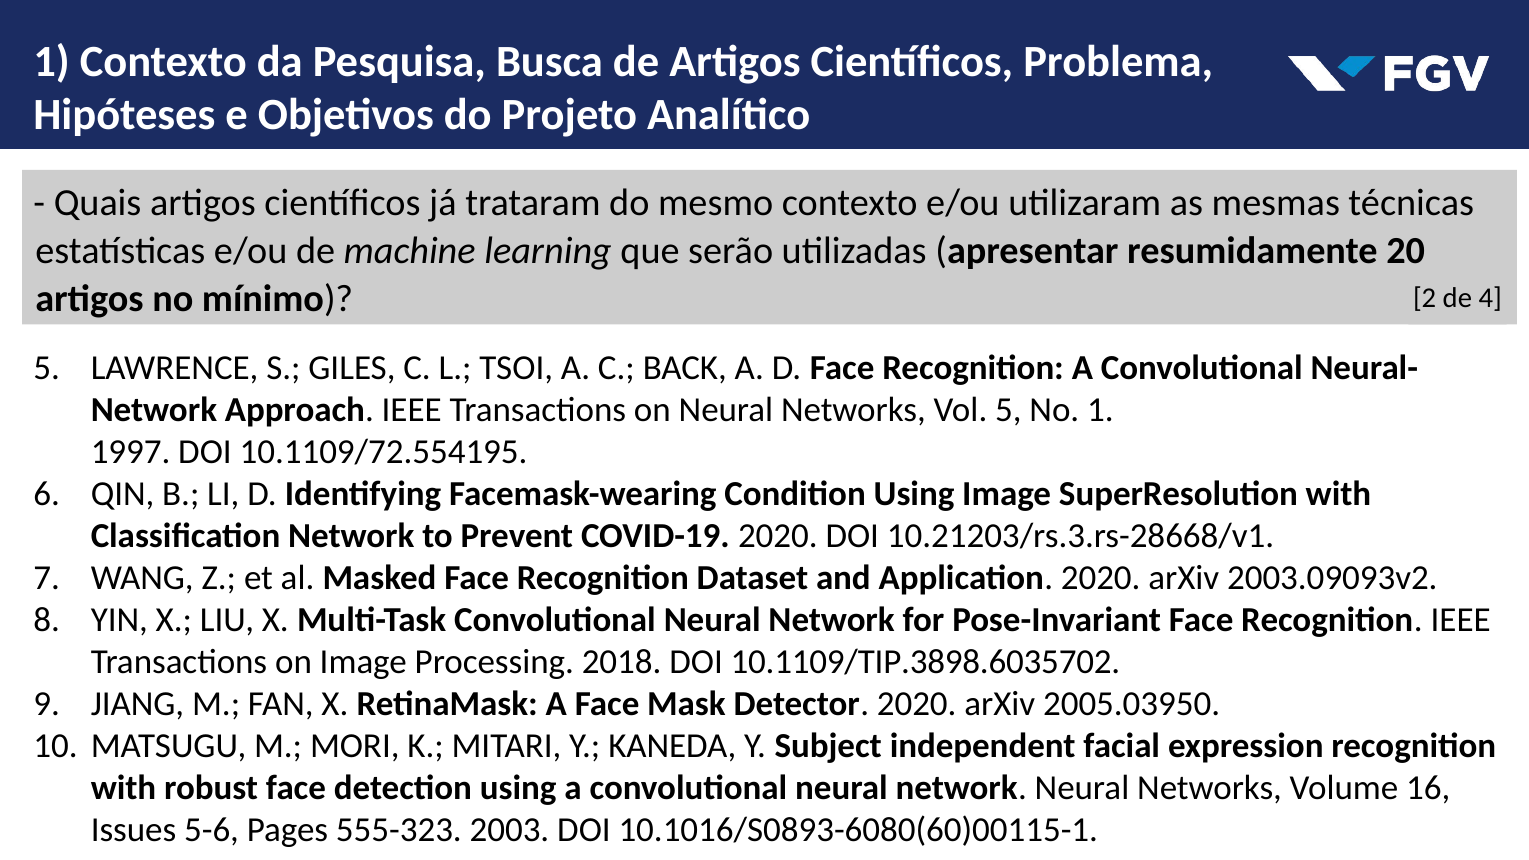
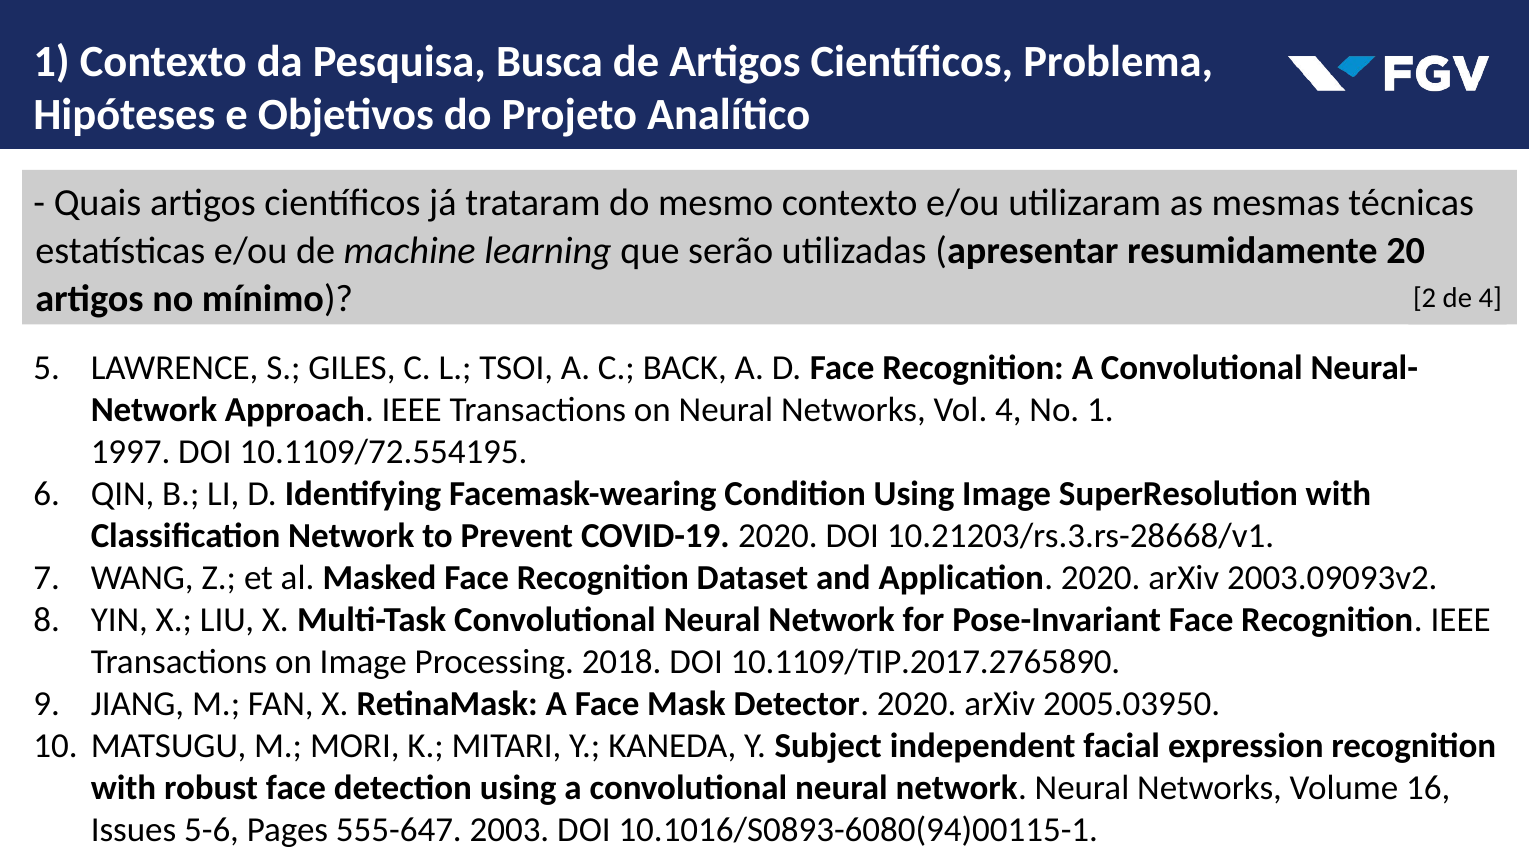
Vol 5: 5 -> 4 (1008, 410)
10.1109/TIP.3898.6035702: 10.1109/TIP.3898.6035702 -> 10.1109/TIP.2017.2765890 (925, 662)
555-323: 555-323 -> 555-647 (399, 830)
10.1016/S0893-6080(60)00115-1: 10.1016/S0893-6080(60)00115-1 -> 10.1016/S0893-6080(94)00115-1 (858, 830)
